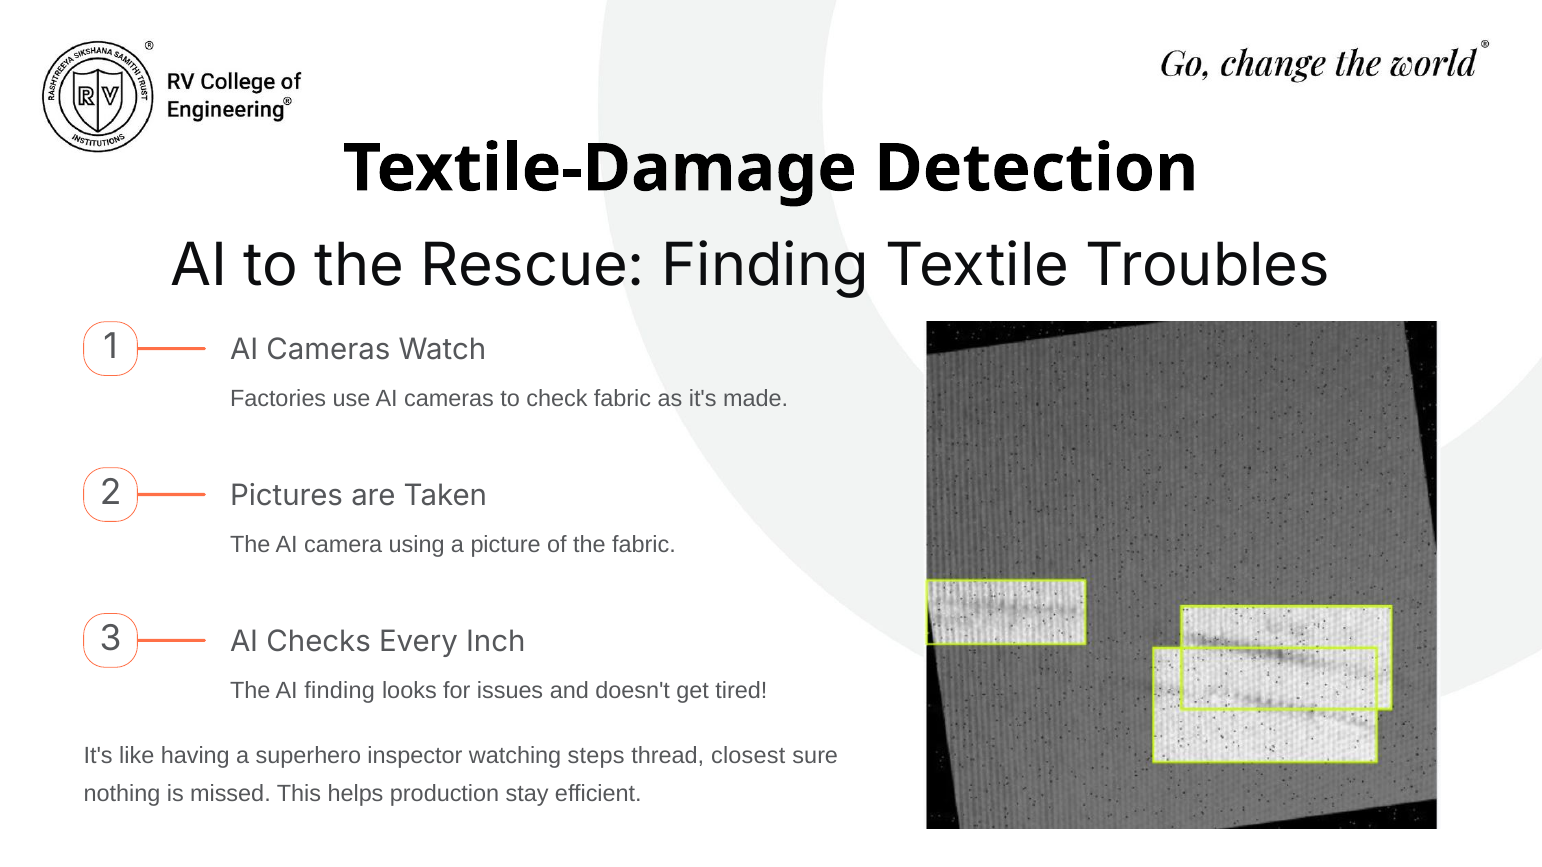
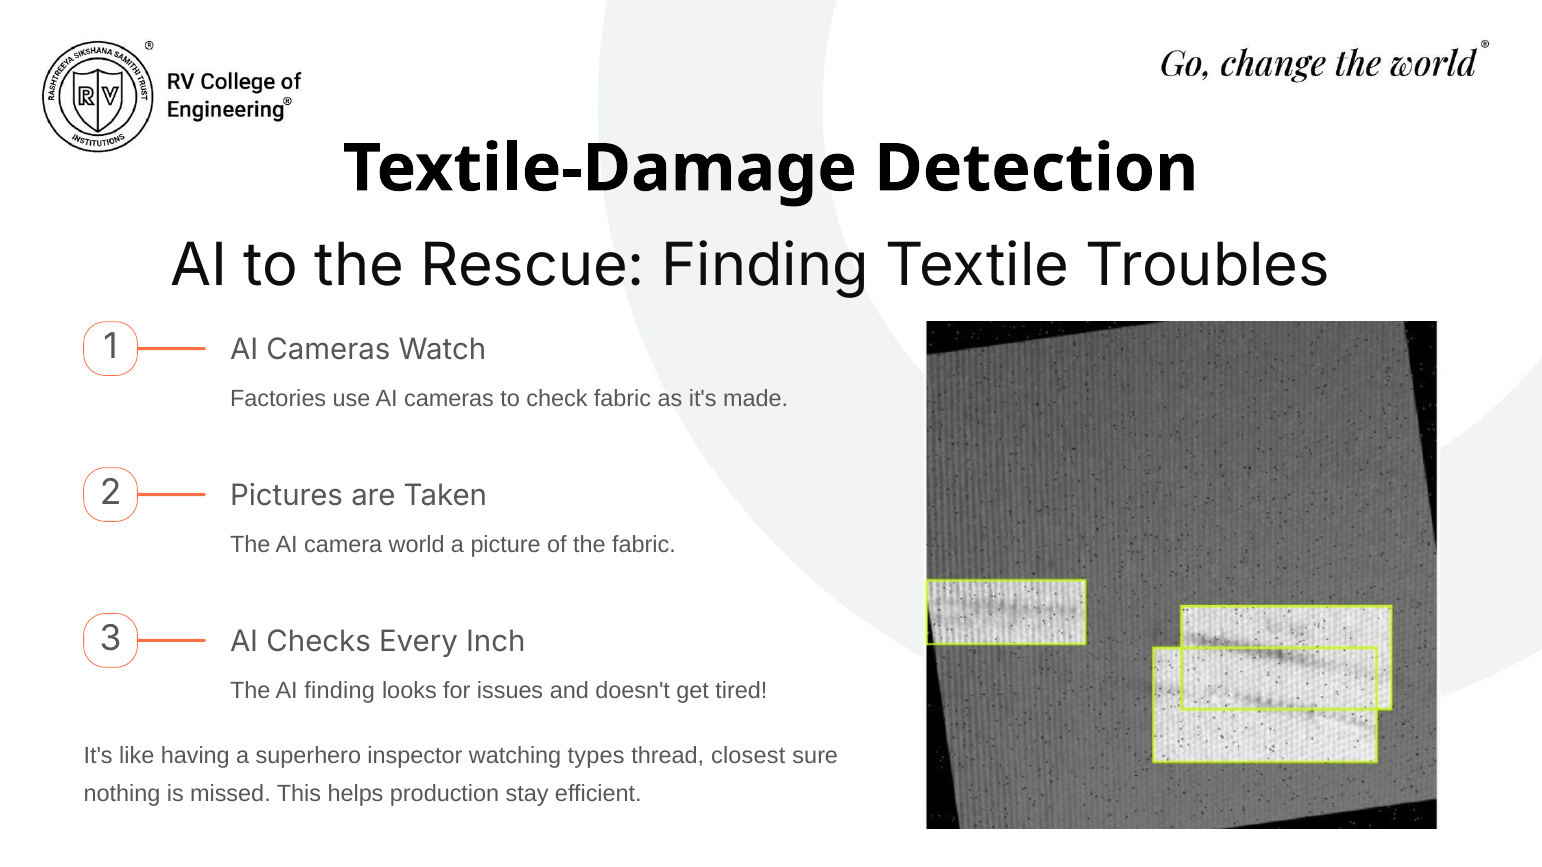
using: using -> world (417, 545)
steps: steps -> types (596, 756)
